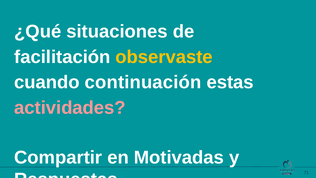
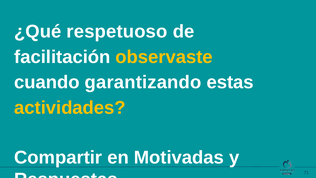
situaciones: situaciones -> respetuoso (117, 31)
continuación: continuación -> garantizando (143, 82)
actividades colour: pink -> yellow (70, 108)
